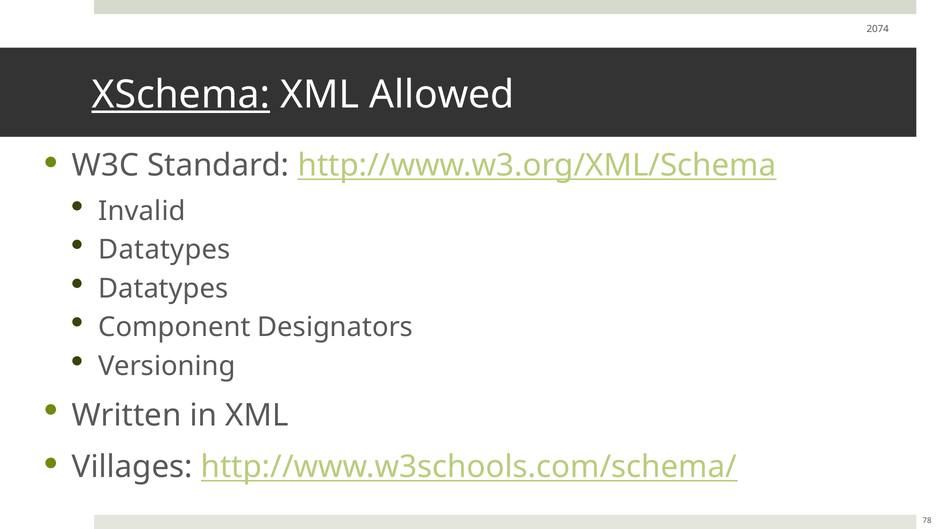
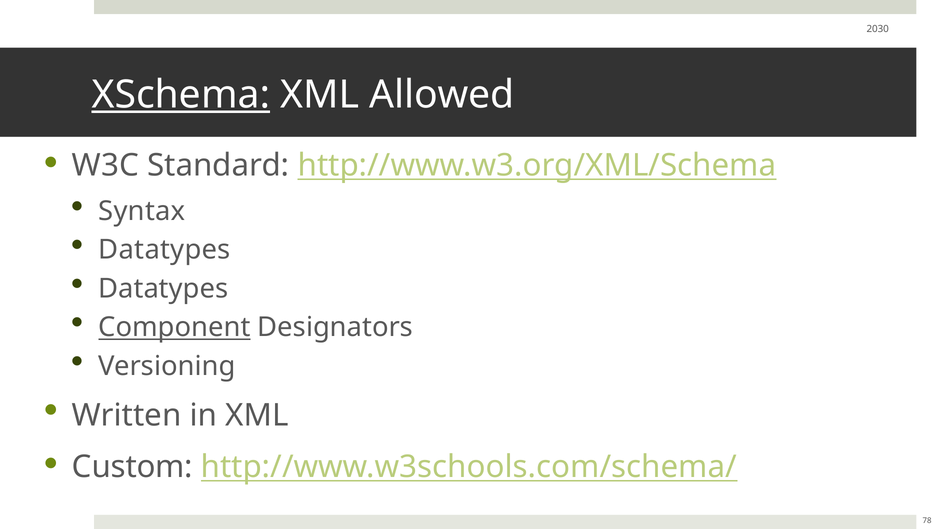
2074: 2074 -> 2030 (878, 29)
Invalid: Invalid -> Syntax (142, 211)
Component underline: none -> present (174, 327)
Villages: Villages -> Custom (132, 466)
